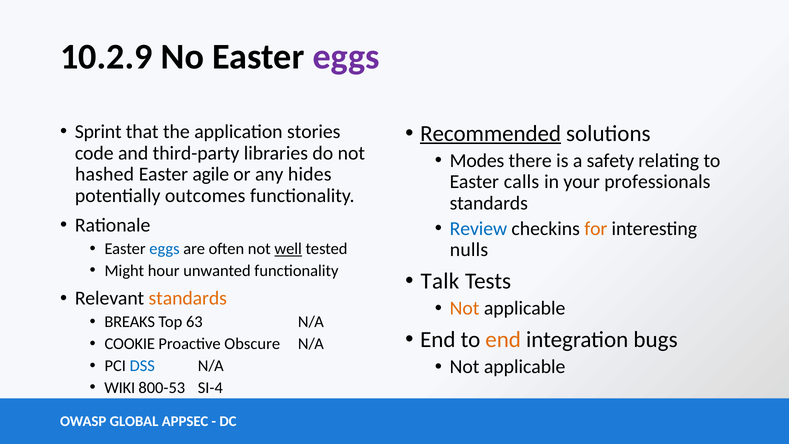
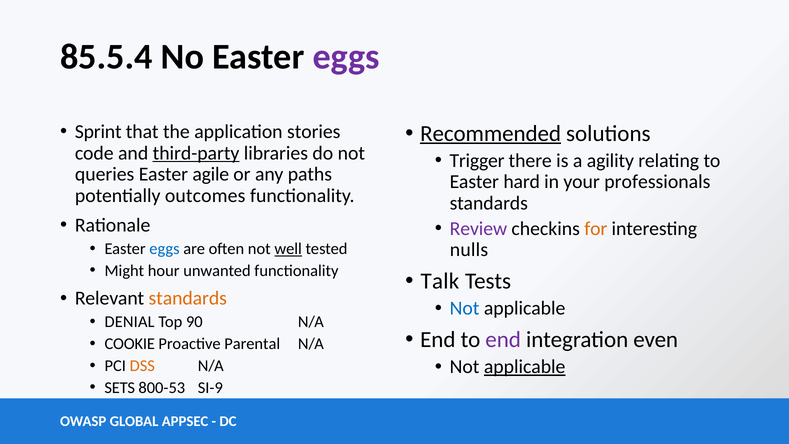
10.2.9: 10.2.9 -> 85.5.4 (106, 57)
third-party underline: none -> present (196, 153)
Modes: Modes -> Trigger (477, 161)
safety: safety -> agility (610, 161)
hashed: hashed -> queries (105, 174)
hides: hides -> paths (310, 174)
calls: calls -> hard (522, 182)
Review colour: blue -> purple (478, 229)
Not colour: orange -> blue (465, 308)
BREAKS: BREAKS -> DENIAL (130, 322)
63: 63 -> 90 (194, 322)
end colour: orange -> purple (503, 339)
bugs: bugs -> even (656, 339)
Obscure: Obscure -> Parental (252, 344)
applicable underline: none -> present (525, 367)
DSS colour: blue -> orange (142, 366)
WIKI: WIKI -> SETS (120, 387)
SI-4: SI-4 -> SI-9 (210, 387)
